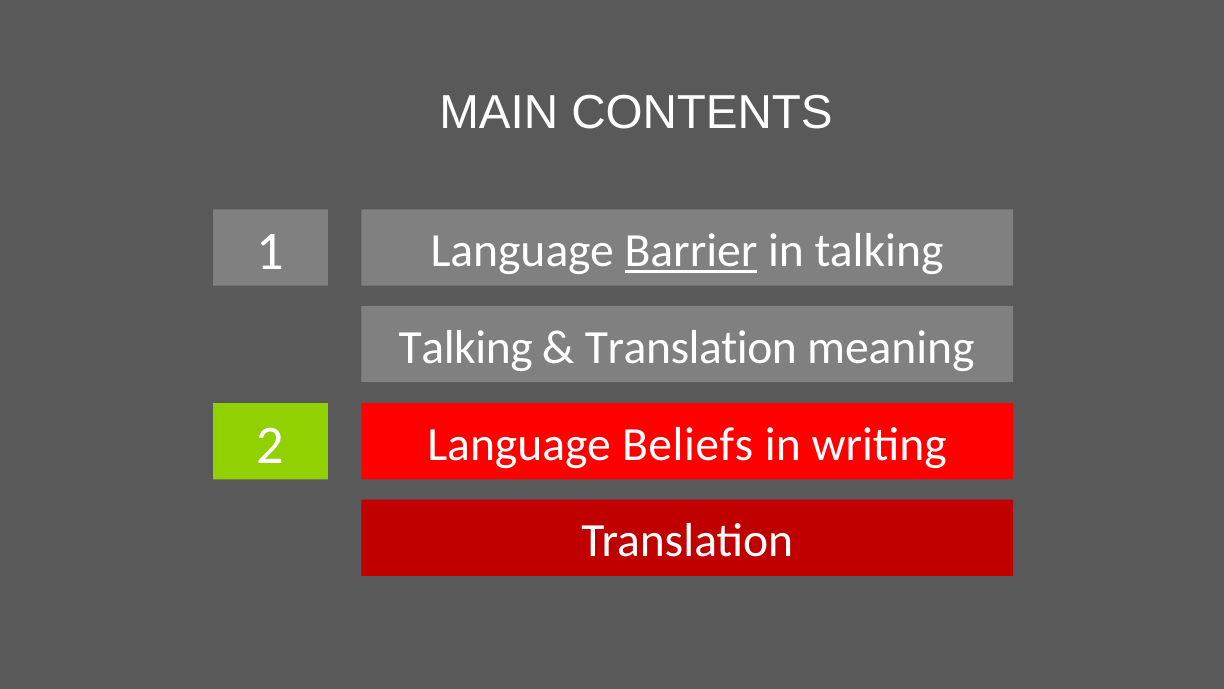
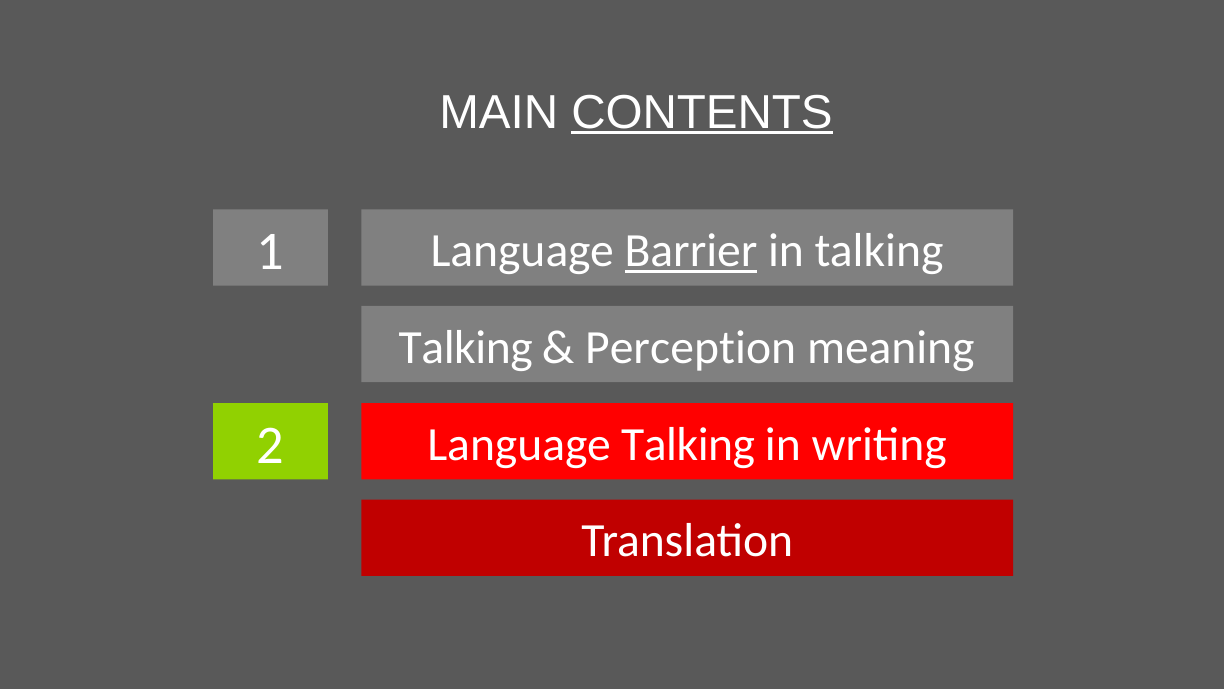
CONTENTS underline: none -> present (702, 112)
Translation: Translation -> Perception (691, 347)
Language Beliefs: Beliefs -> Talking (688, 444)
